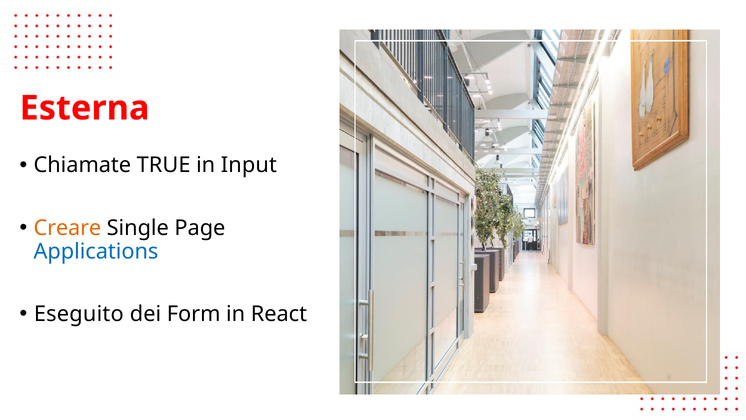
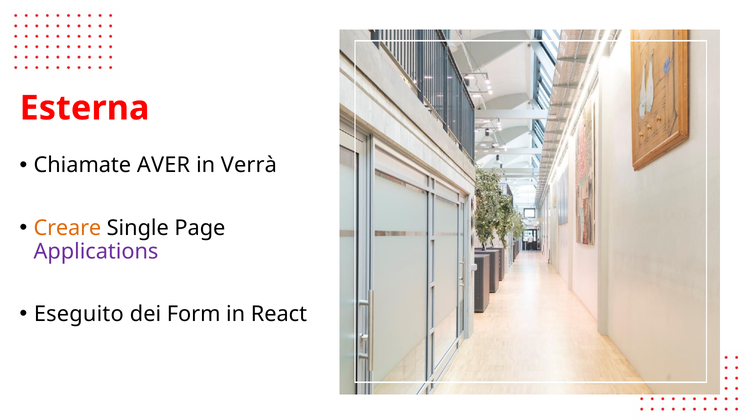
TRUE: TRUE -> AVER (164, 165)
Input: Input -> Verrà (249, 165)
Applications colour: blue -> purple (96, 251)
